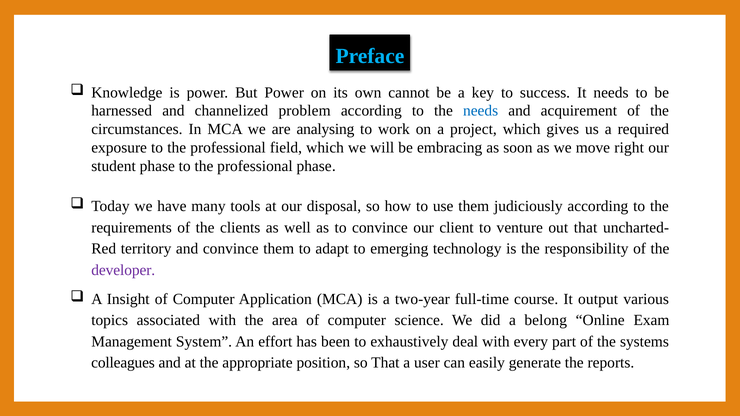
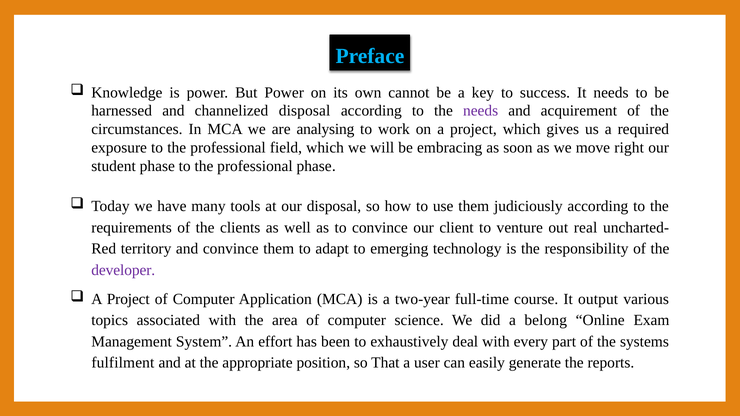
channelized problem: problem -> disposal (305, 111)
needs colour: blue -> purple (481, 111)
out that: that -> real (586, 228)
Insight: Insight -> Project (128, 299)
colleagues: colleagues -> fulfilment (123, 363)
